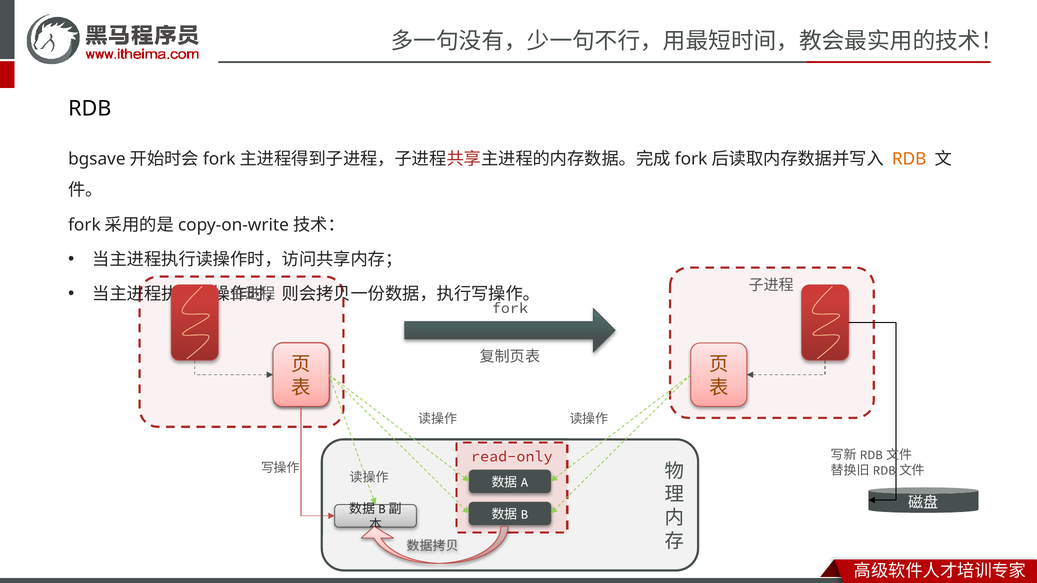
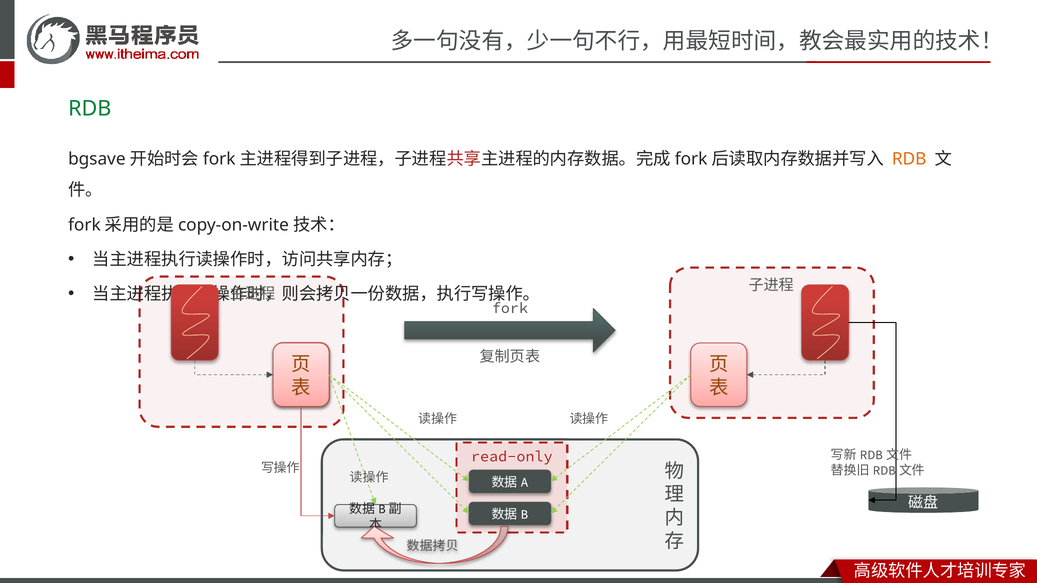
RDB colour: black -> green (90, 109)
